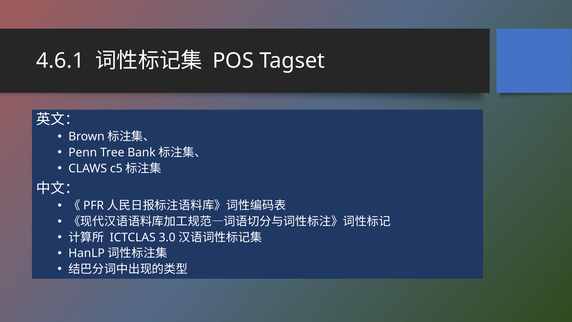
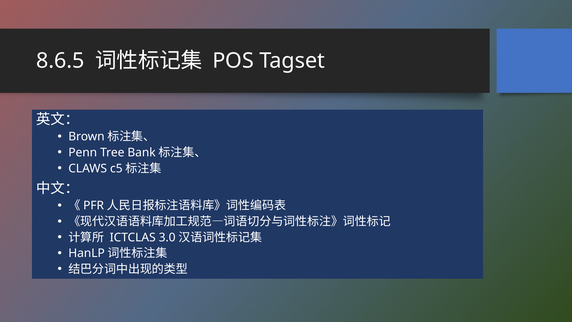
4.6.1: 4.6.1 -> 8.6.5 (60, 61)
